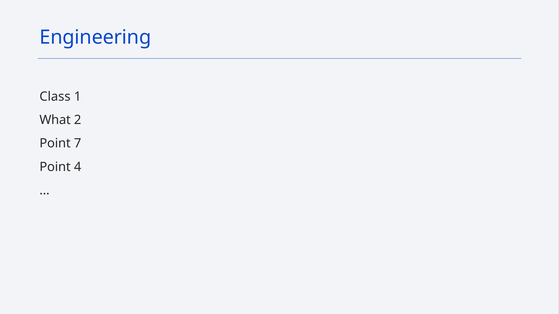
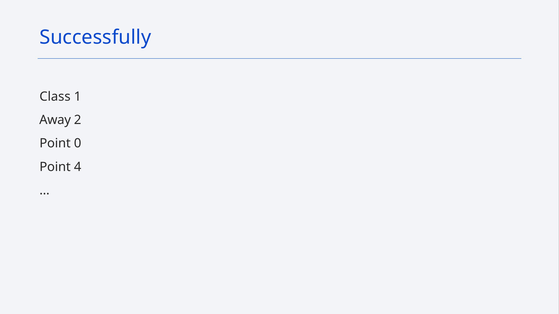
Engineering: Engineering -> Successfully (95, 37)
What: What -> Away (55, 120)
7: 7 -> 0 (78, 144)
